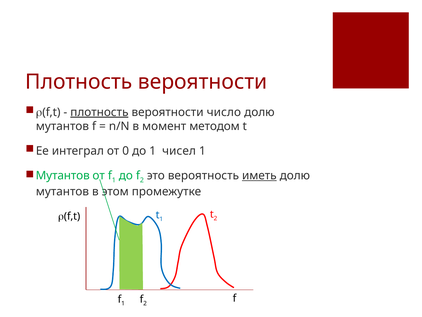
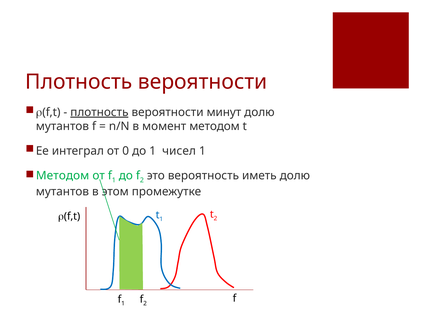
число: число -> минут (224, 112)
Мутантов: Мутантов -> Методом (63, 175)
иметь underline: present -> none (259, 175)
